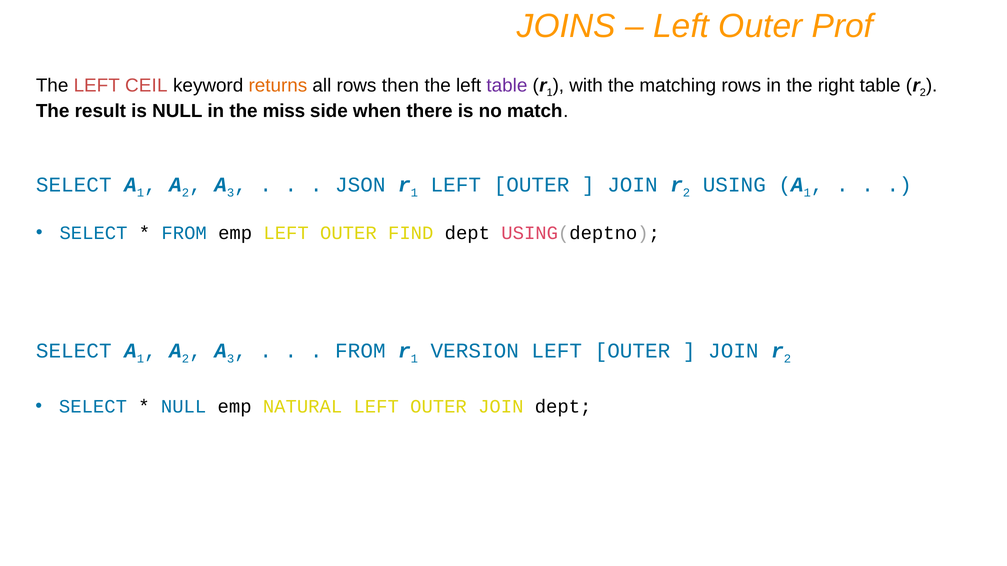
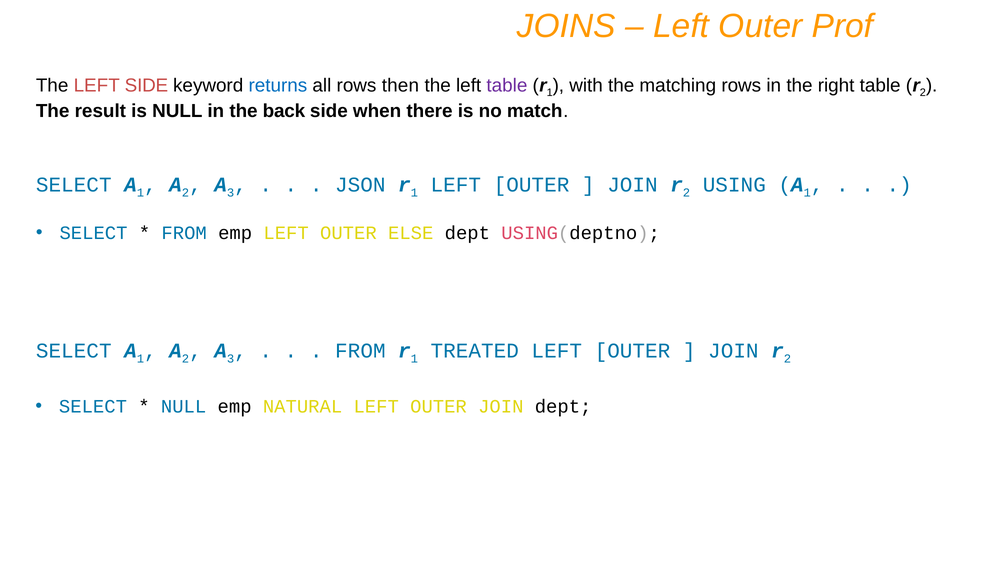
LEFT CEIL: CEIL -> SIDE (146, 86)
returns colour: orange -> blue (278, 86)
miss: miss -> back (284, 111)
FIND: FIND -> ELSE (411, 233)
VERSION: VERSION -> TREATED (475, 351)
